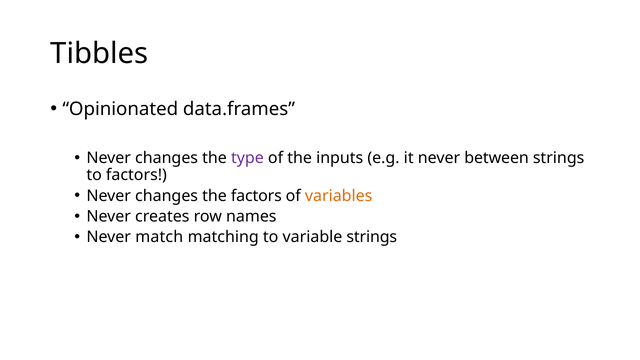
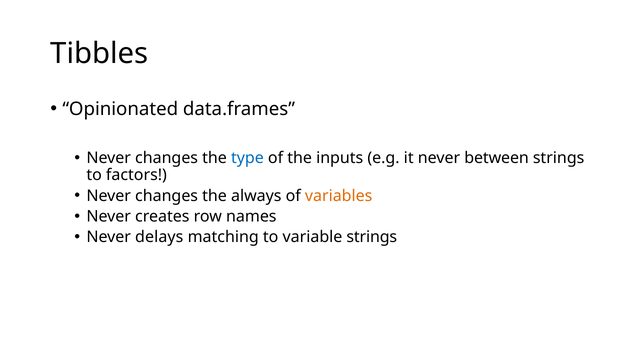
type colour: purple -> blue (247, 158)
the factors: factors -> always (256, 196)
match: match -> delays (159, 237)
